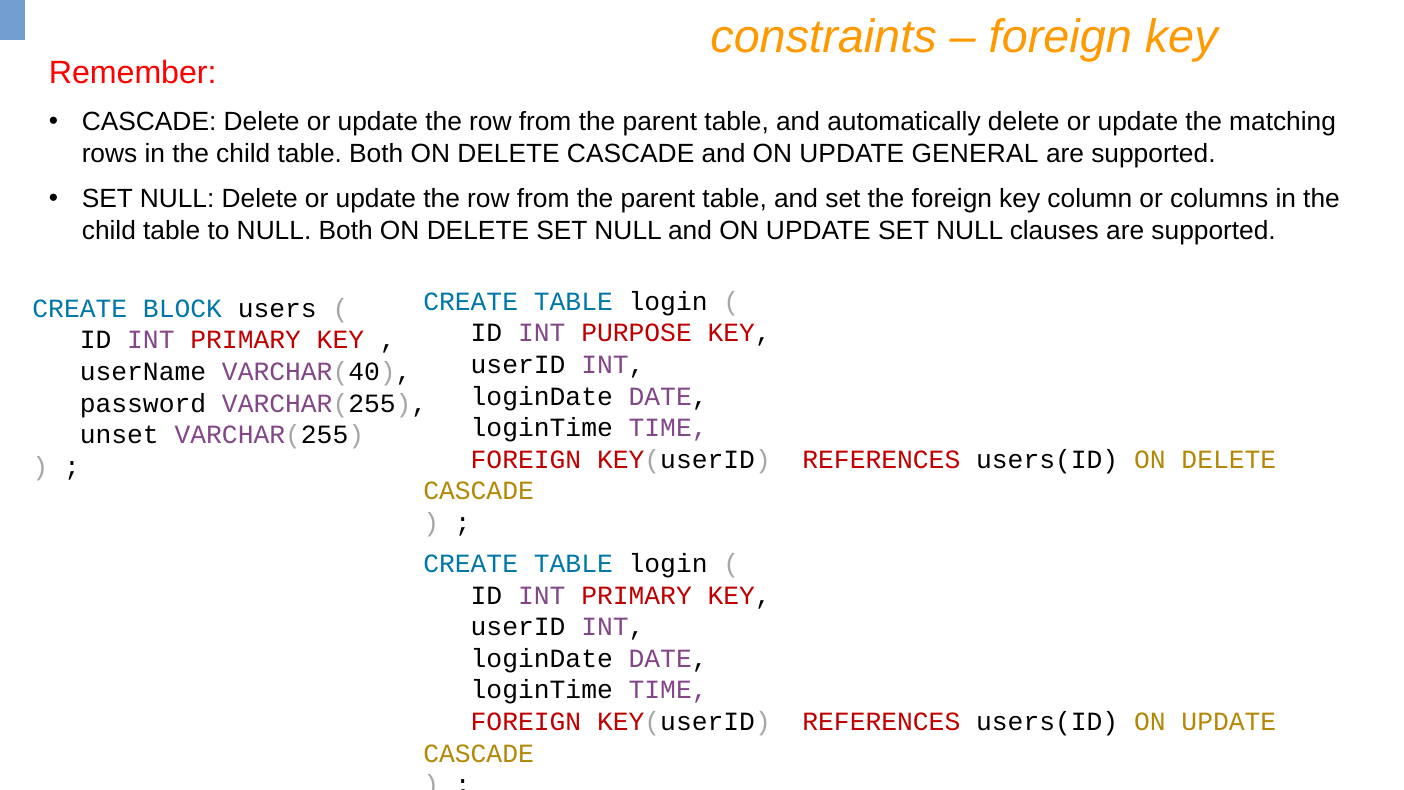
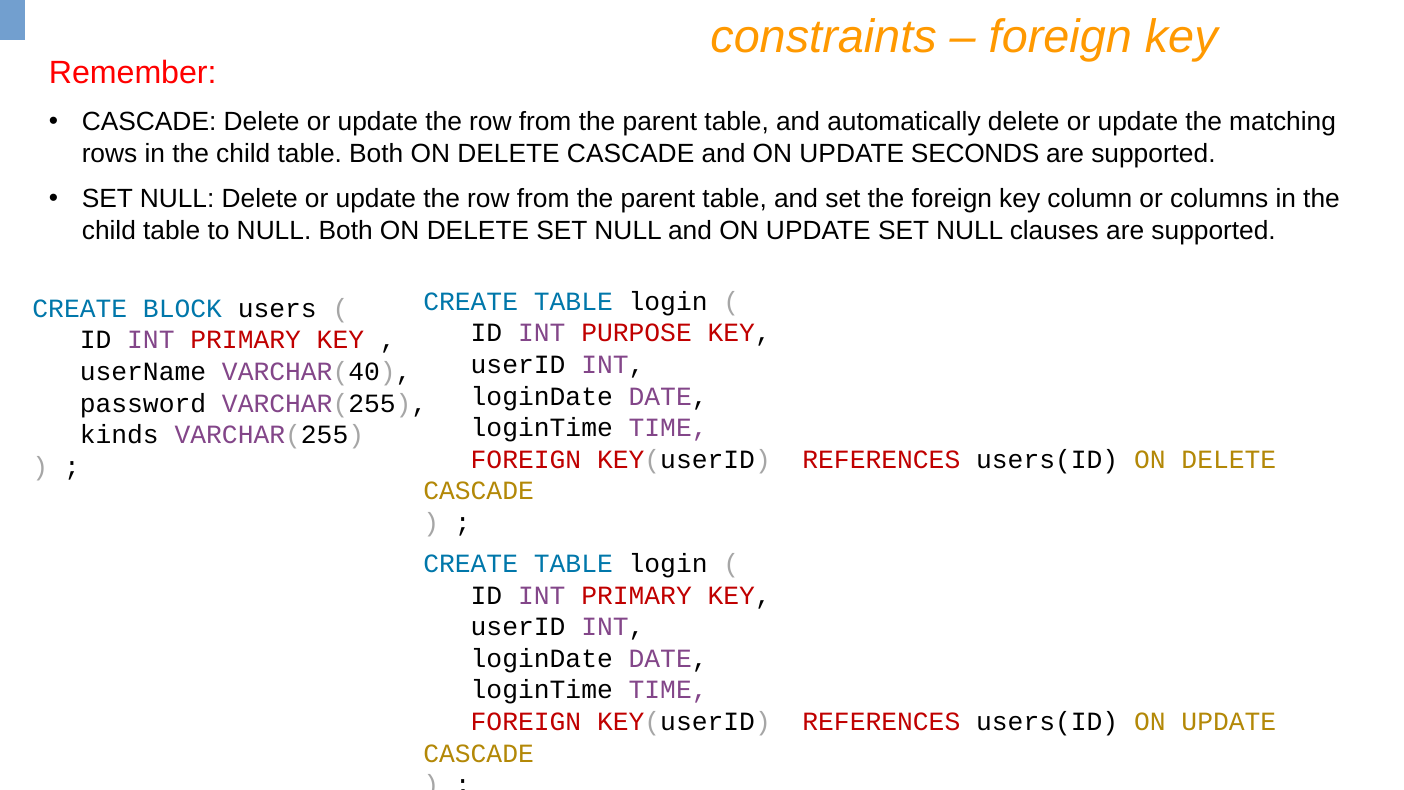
GENERAL: GENERAL -> SECONDS (975, 154)
unset: unset -> kinds (119, 435)
